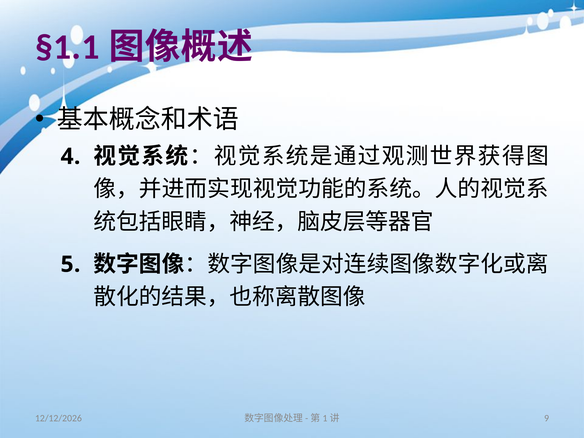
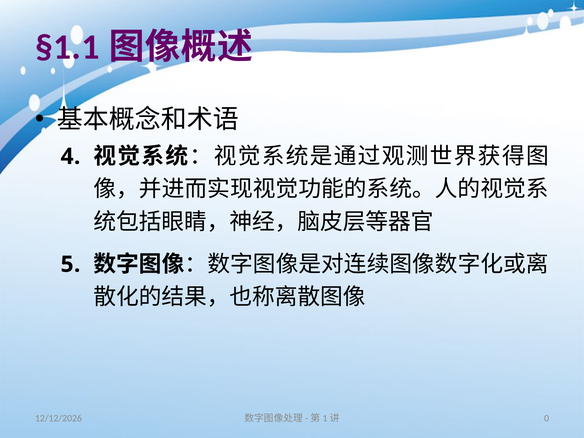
9: 9 -> 0 (547, 418)
